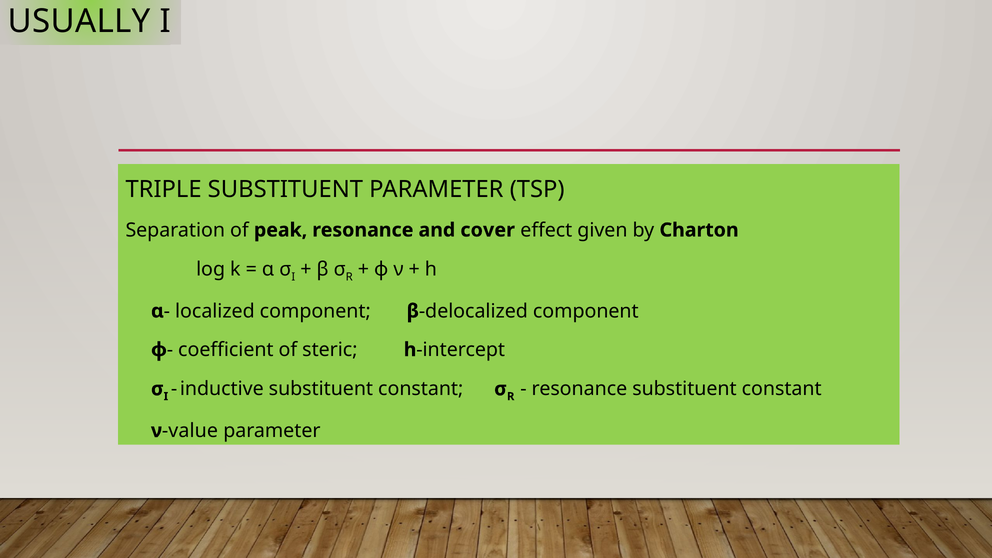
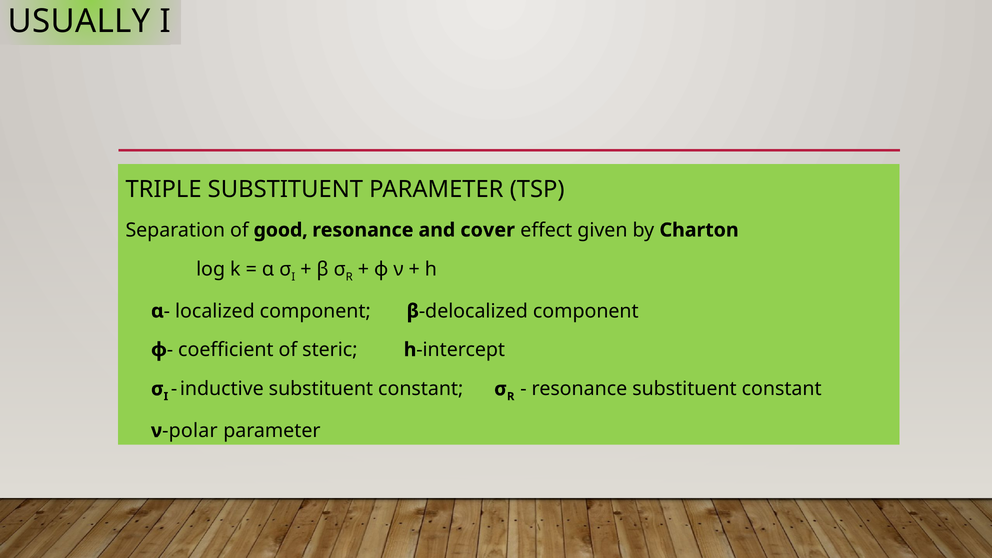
peak: peak -> good (281, 230)
value: value -> polar (190, 431)
